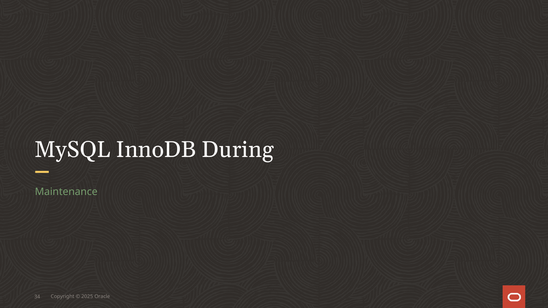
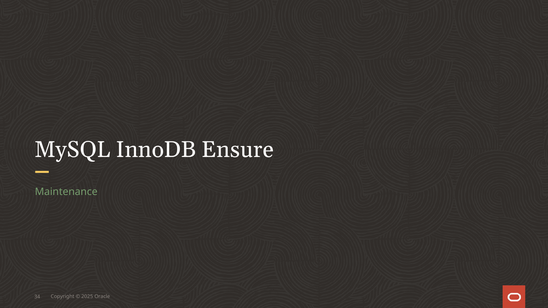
During: During -> Ensure (238, 150)
